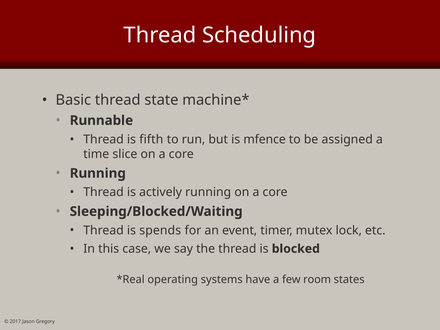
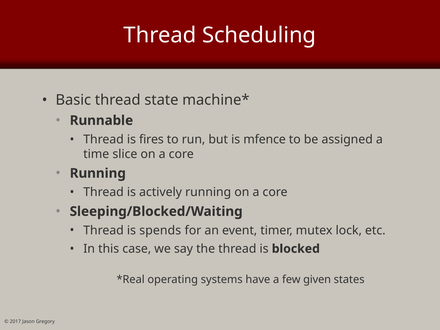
fifth: fifth -> fires (151, 139)
room: room -> given (317, 279)
